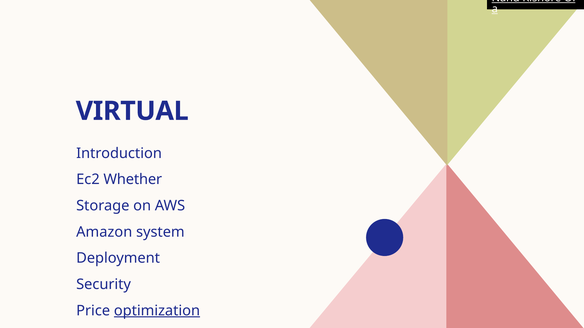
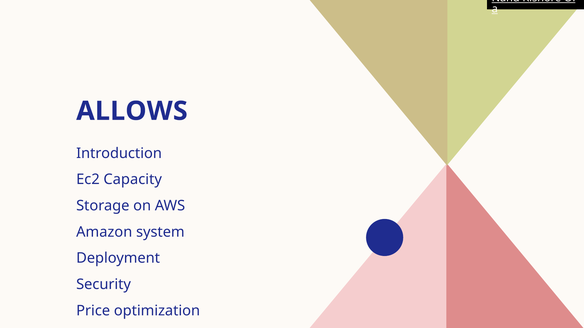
VIRTUAL: VIRTUAL -> ALLOWS (132, 111)
Whether: Whether -> Capacity (133, 180)
optimization underline: present -> none (157, 311)
